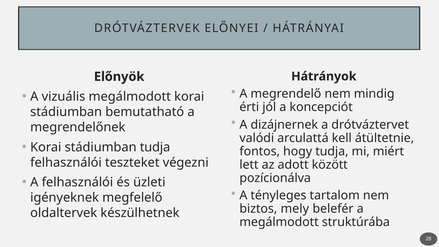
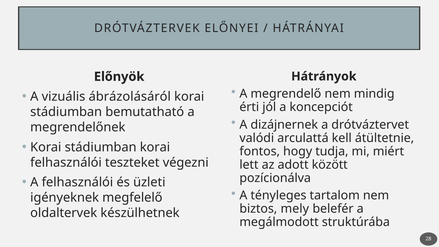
vizuális megálmodott: megálmodott -> ábrázolásáról (130, 97)
stádiumban tudja: tudja -> korai (155, 147)
